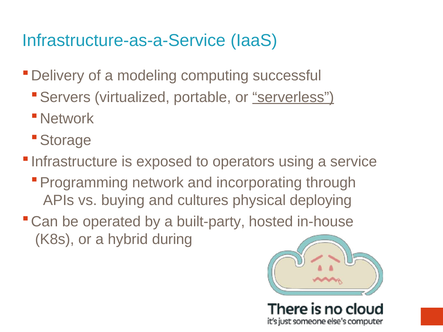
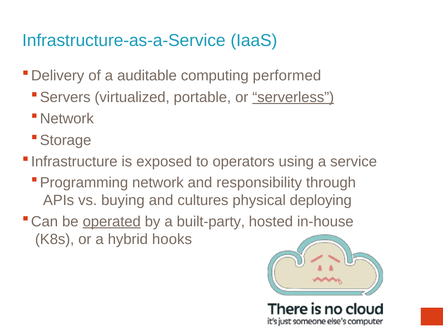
modeling: modeling -> auditable (147, 76)
successful: successful -> performed (287, 76)
incorporating: incorporating -> responsibility (259, 183)
operated underline: none -> present (112, 222)
during: during -> hooks (172, 239)
